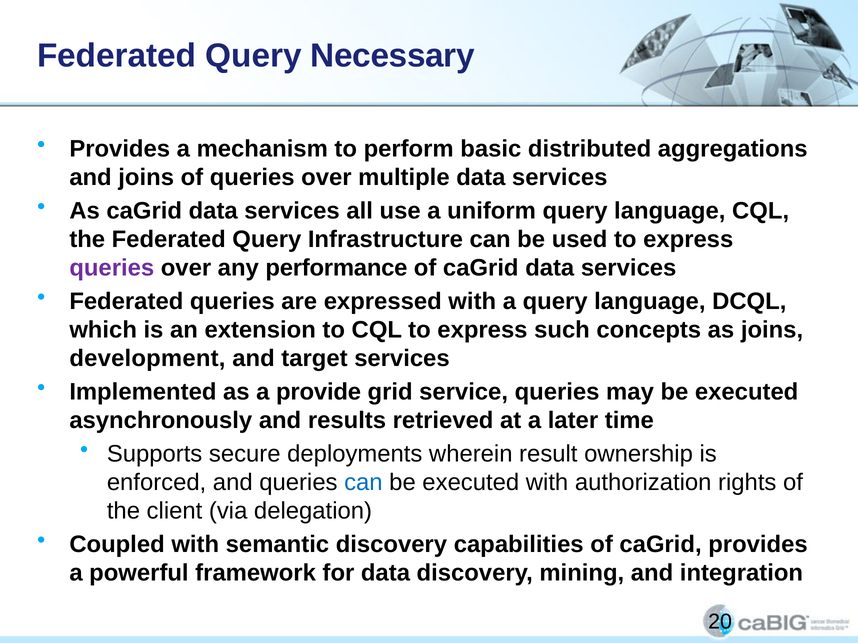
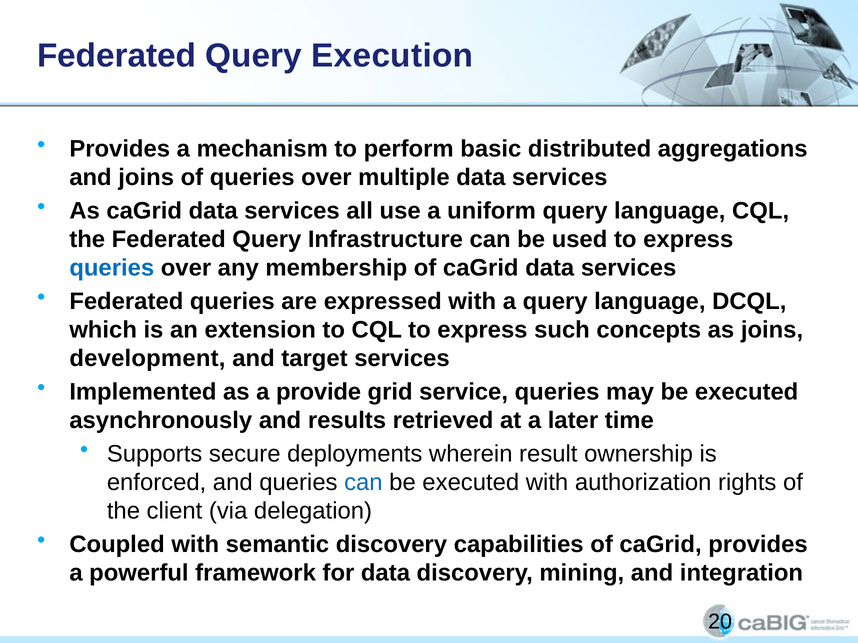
Necessary: Necessary -> Execution (392, 56)
queries colour: purple -> blue (112, 268)
performance: performance -> membership (336, 268)
